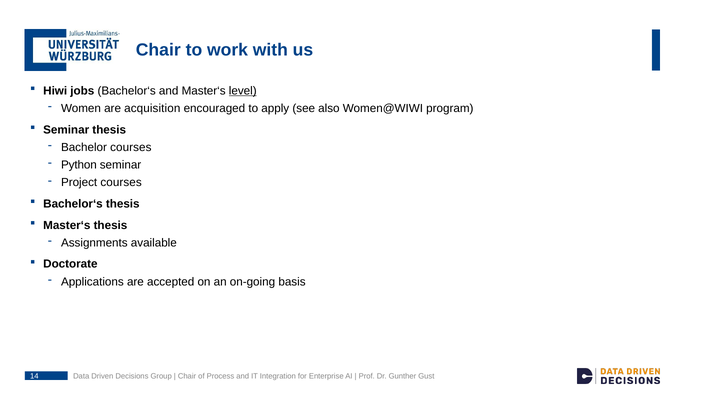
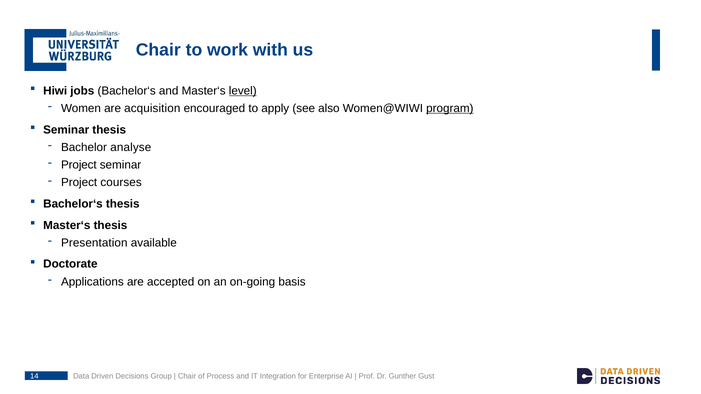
program underline: none -> present (450, 108)
Bachelor courses: courses -> analyse (131, 147)
Python: Python -> Project (79, 165)
Assignments: Assignments -> Presentation (94, 243)
